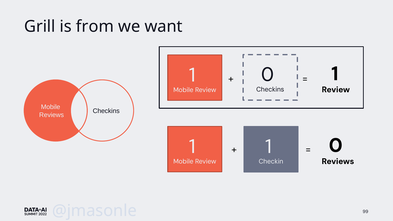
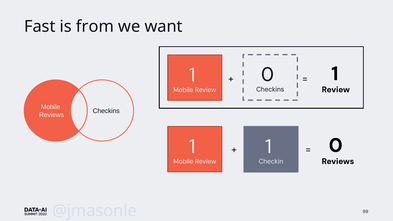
Grill: Grill -> Fast (40, 27)
